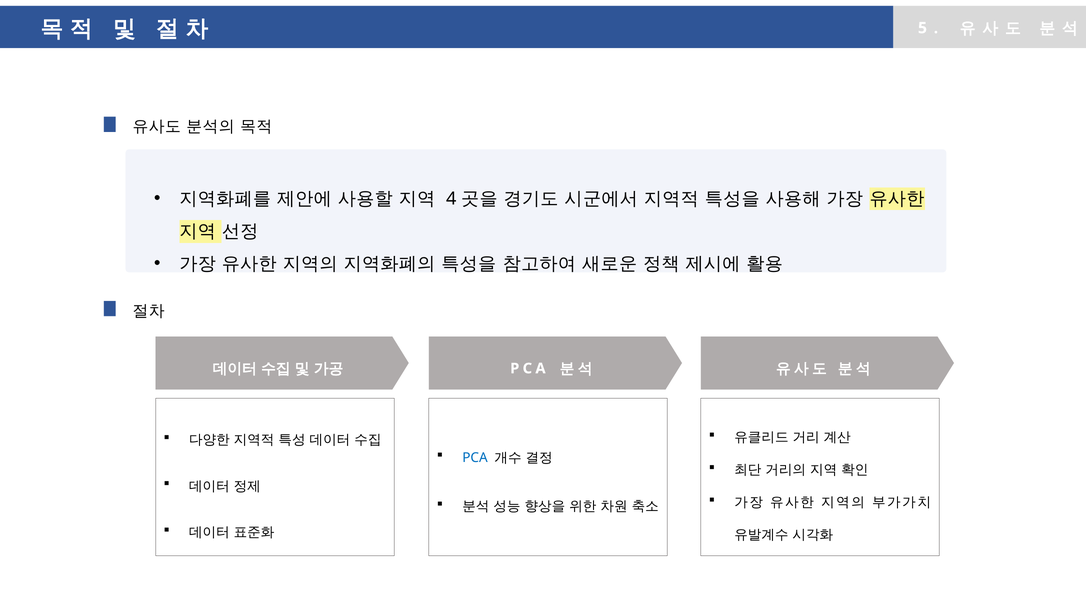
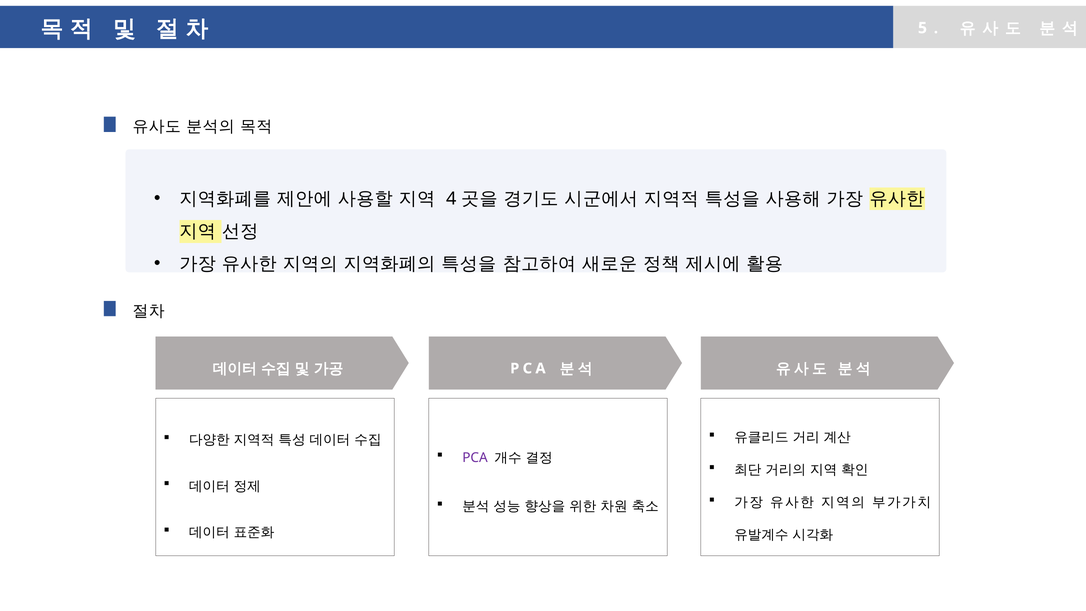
PCA colour: blue -> purple (475, 458)
